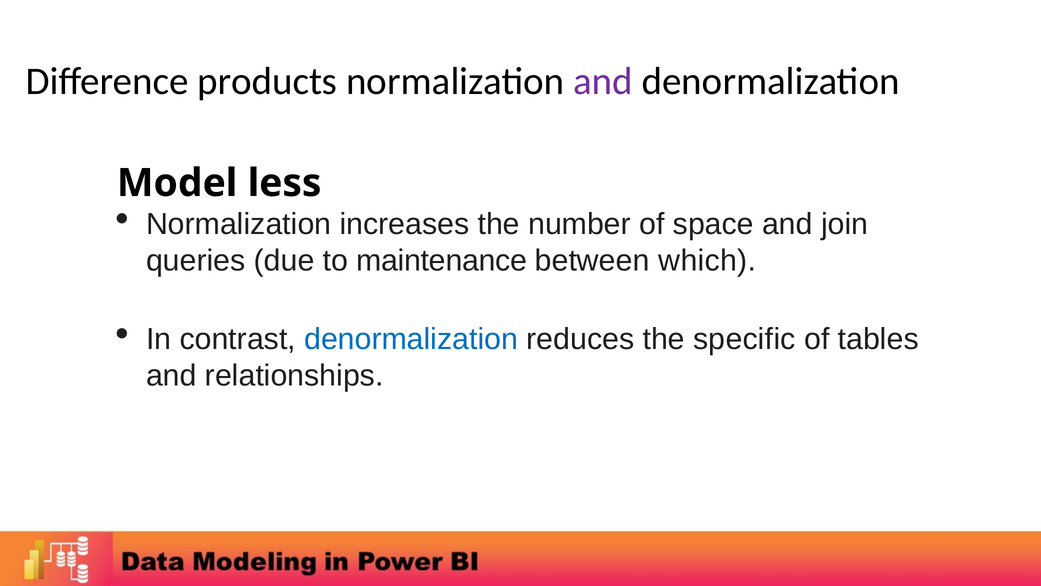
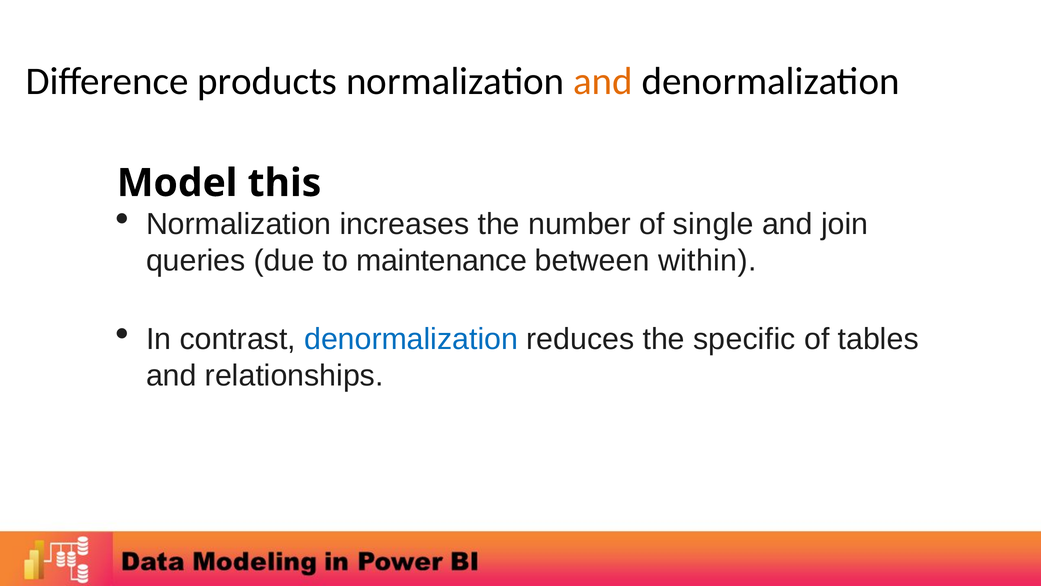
and colour: purple -> orange (603, 82)
less: less -> this (284, 183)
space: space -> single (713, 224)
which: which -> within (707, 260)
